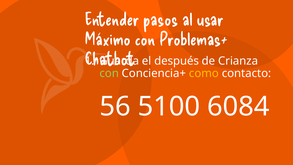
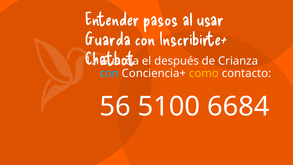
Máximo: Máximo -> Guarda (108, 39)
Problemas+: Problemas+ -> Inscribirte+ (194, 39)
con colour: light green -> light blue (109, 73)
6084: 6084 -> 6684 (238, 106)
